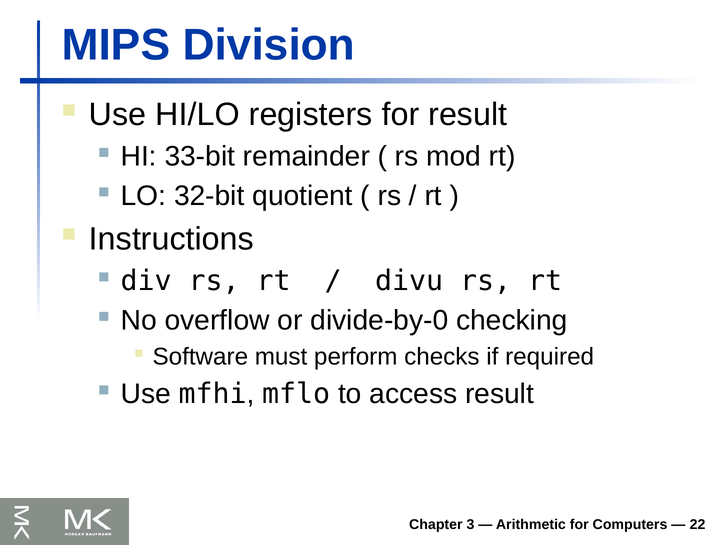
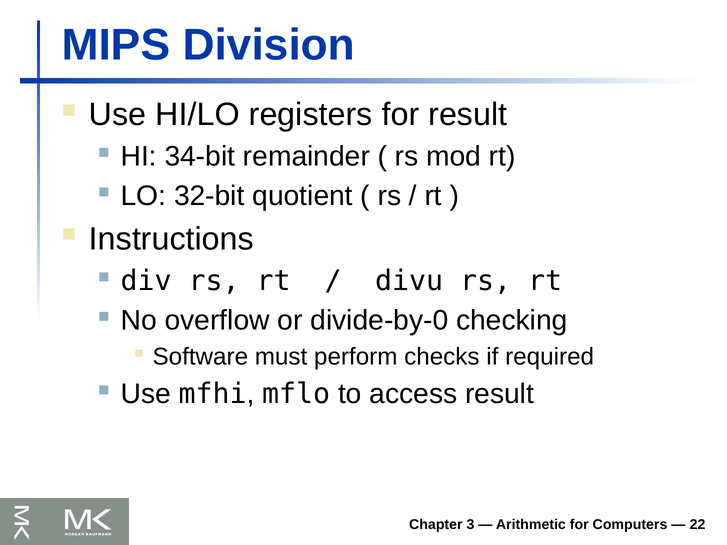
33-bit: 33-bit -> 34-bit (200, 157)
